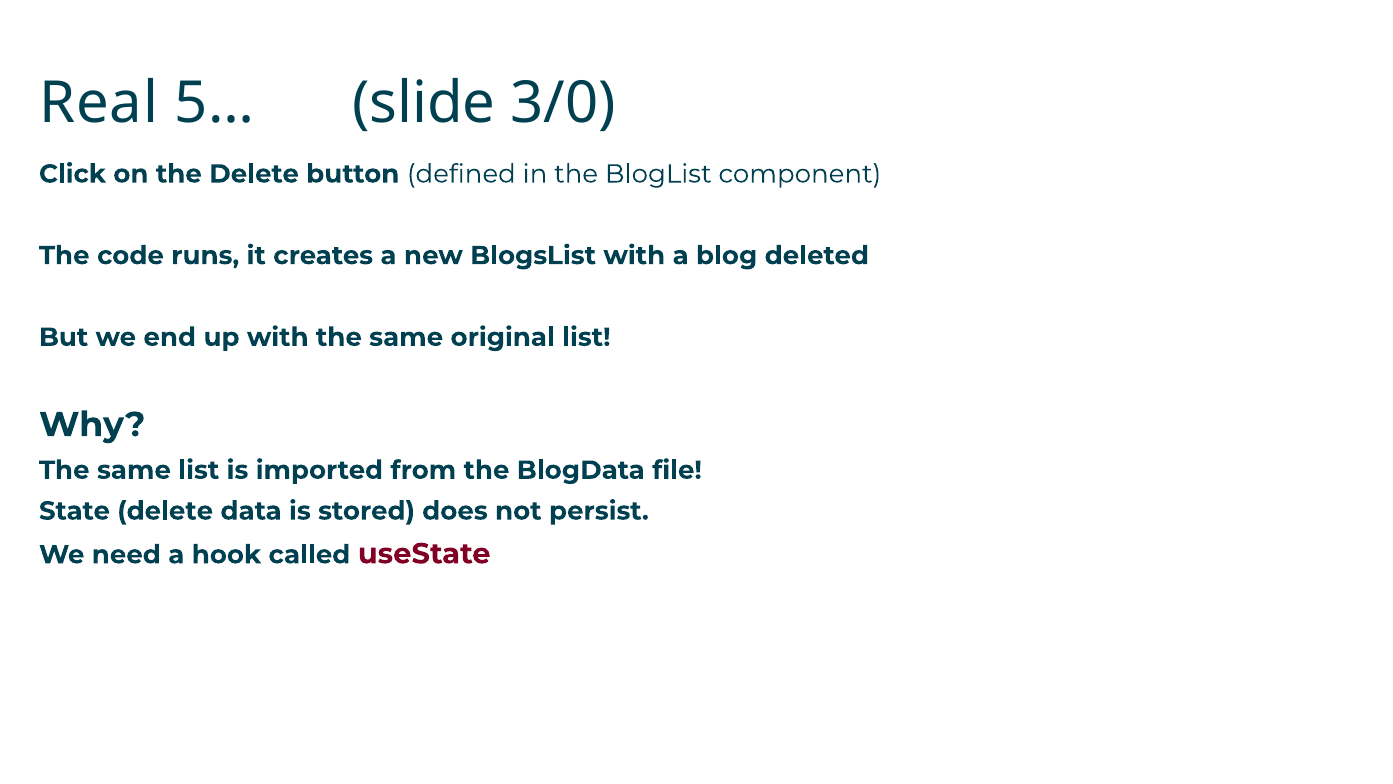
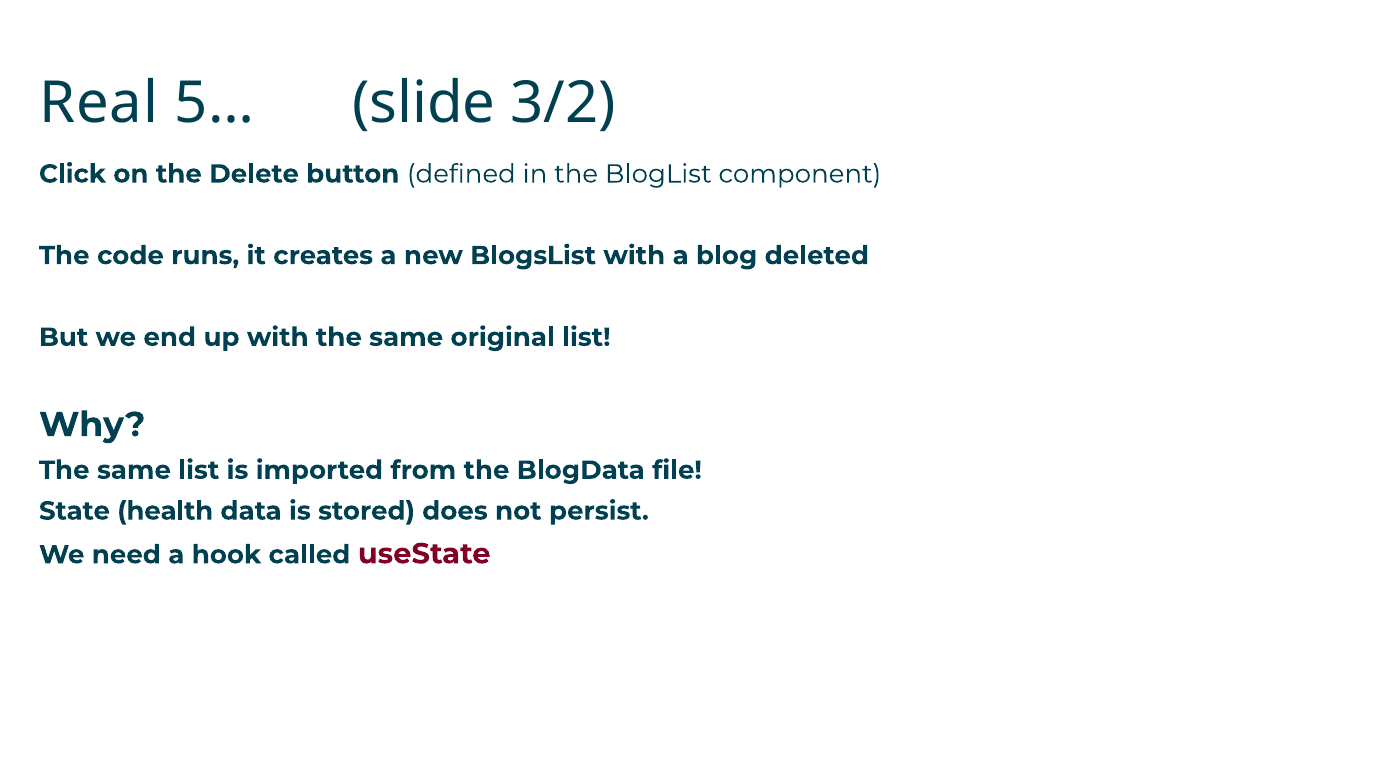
3/0: 3/0 -> 3/2 (563, 103)
State delete: delete -> health (165, 511)
